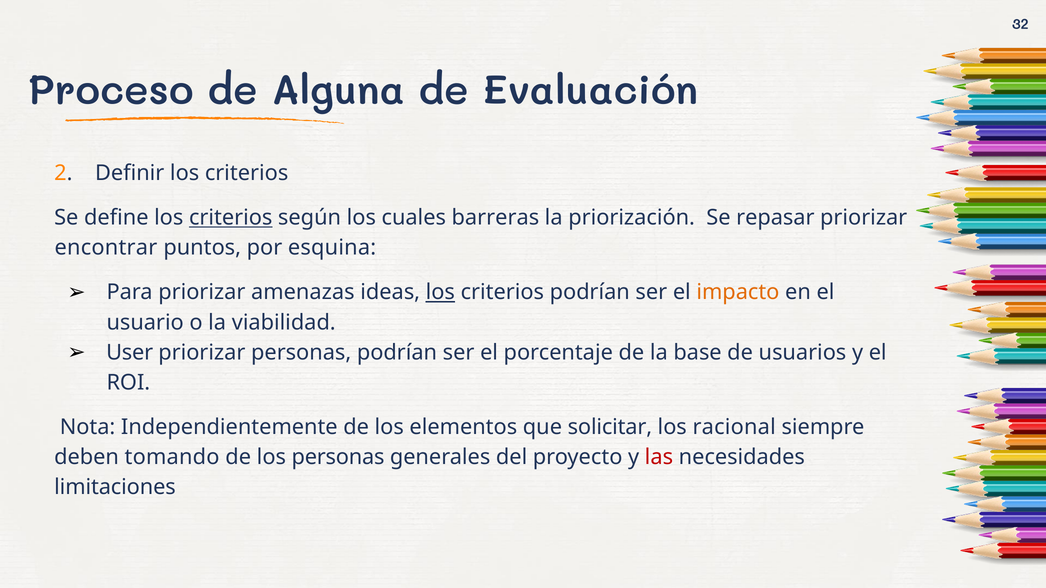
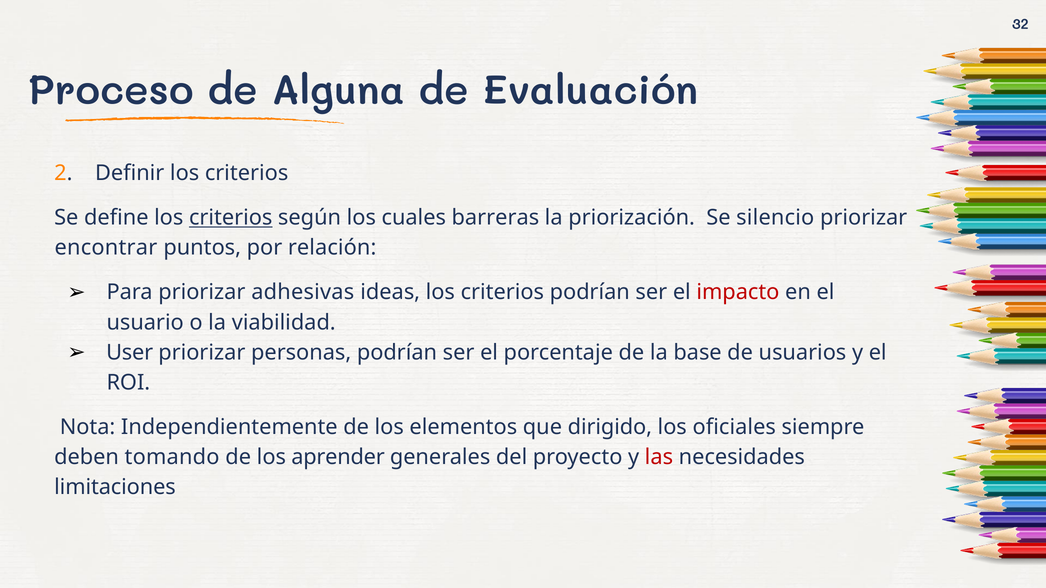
repasar: repasar -> silencio (775, 218)
esquina: esquina -> relación (332, 248)
amenazas: amenazas -> adhesivas (303, 292)
los underline: present -> none (440, 292)
impacto colour: orange -> red (738, 292)
solicitar: solicitar -> dirigido (610, 427)
racional: racional -> oficiales (734, 427)
los personas: personas -> aprender (338, 457)
